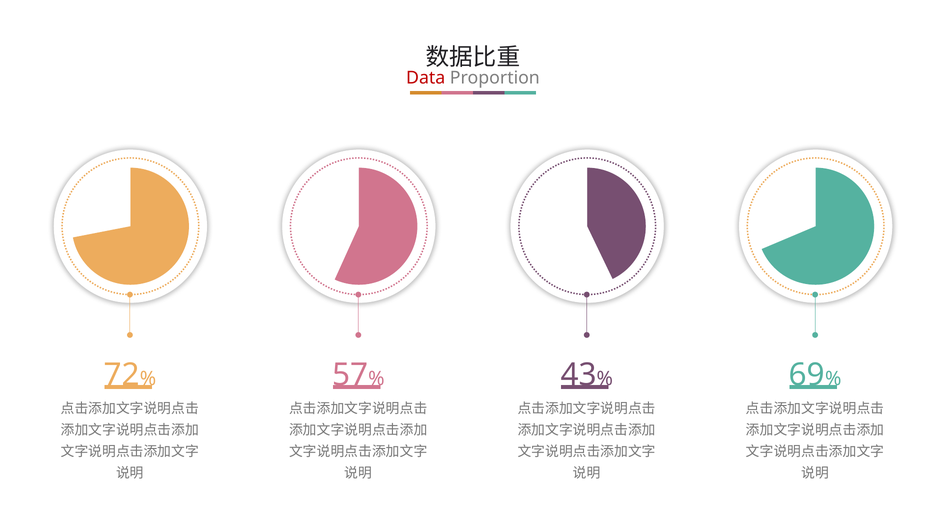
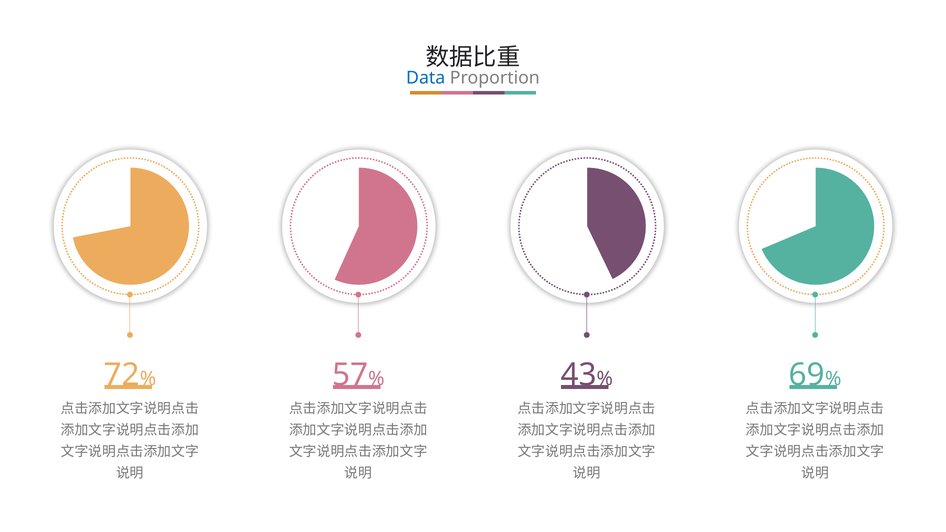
Data colour: red -> blue (426, 78)
